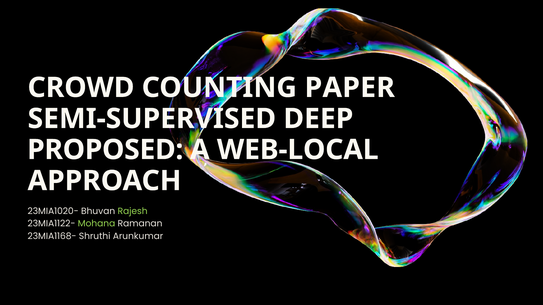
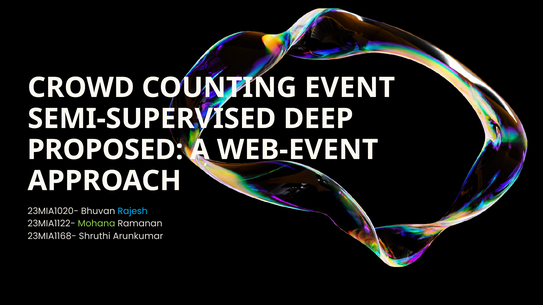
PAPER: PAPER -> EVENT (350, 88)
WEB-LOCAL: WEB-LOCAL -> WEB-EVENT (298, 150)
Rajesh colour: light green -> light blue (133, 211)
